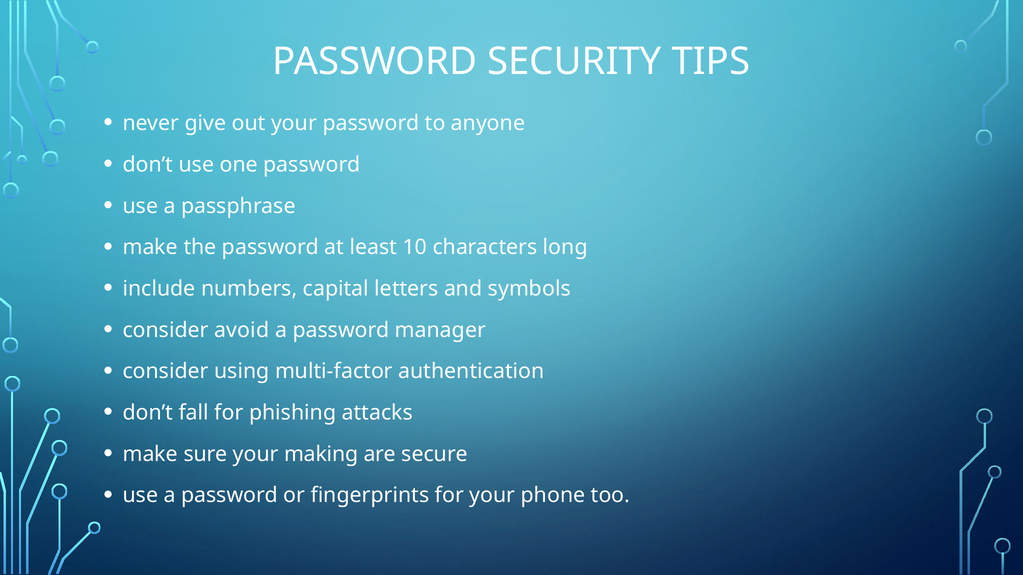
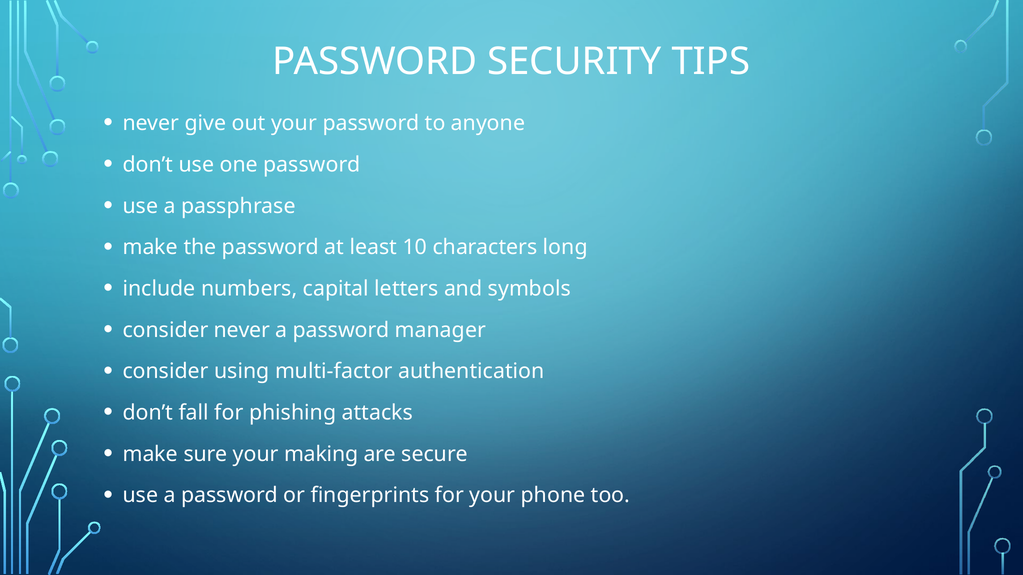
consider avoid: avoid -> never (242, 330)
